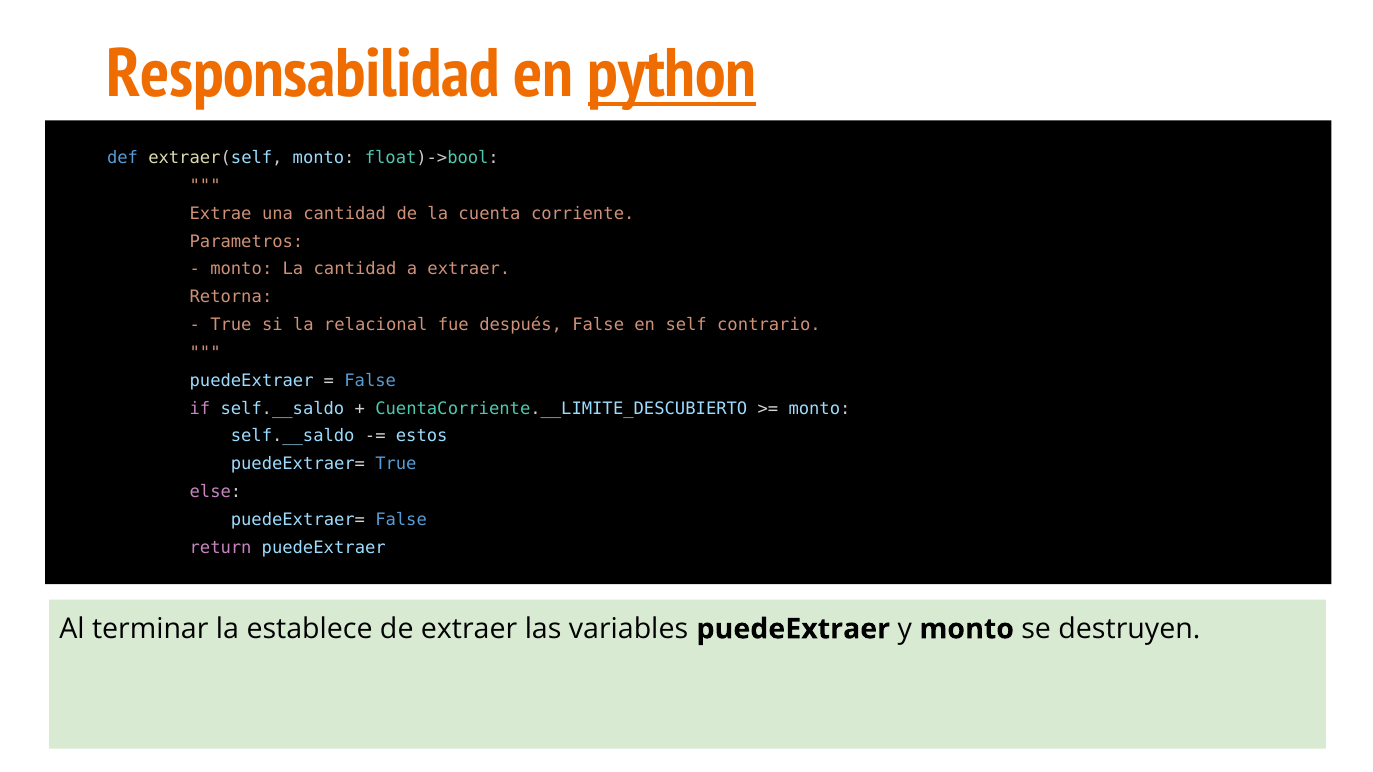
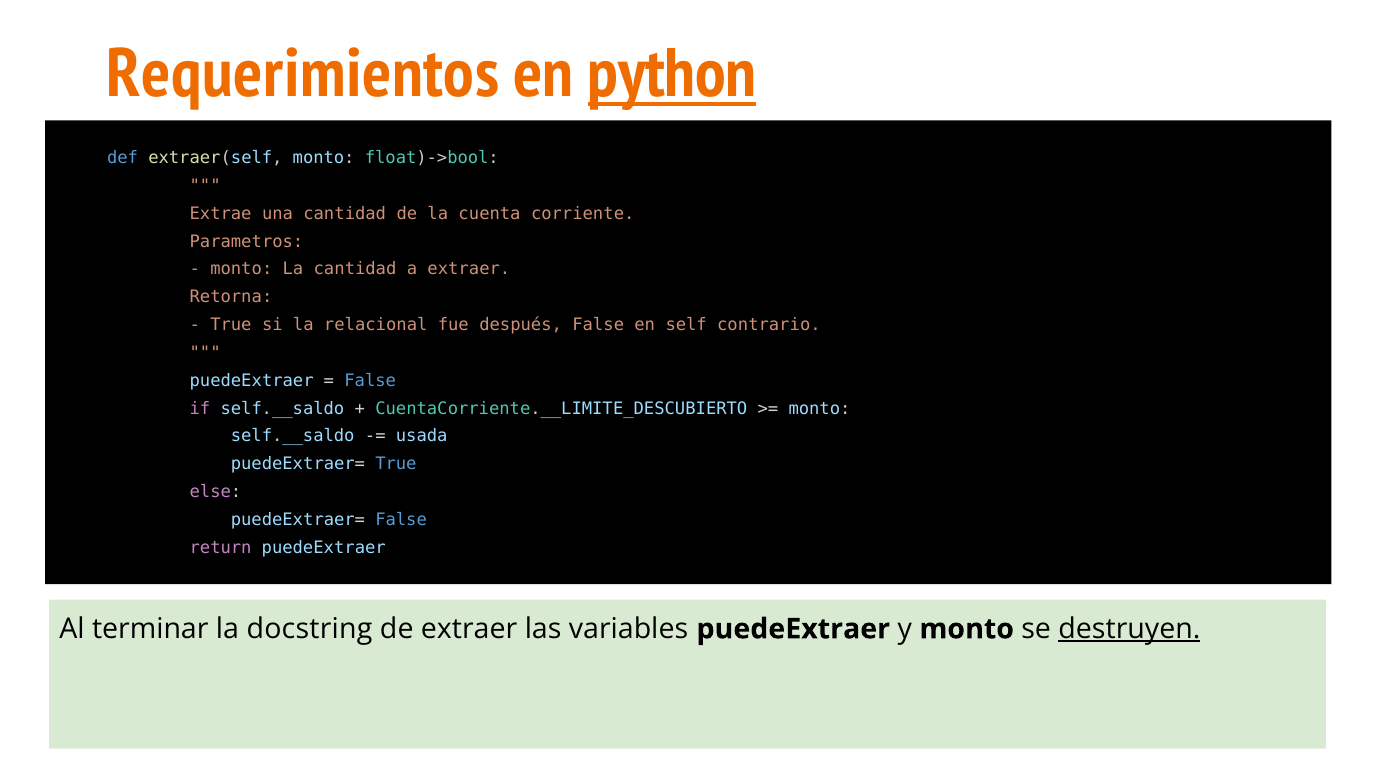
Responsabilidad: Responsabilidad -> Requerimientos (303, 74)
estos: estos -> usada (422, 436)
establece: establece -> docstring (309, 629)
destruyen underline: none -> present (1129, 629)
